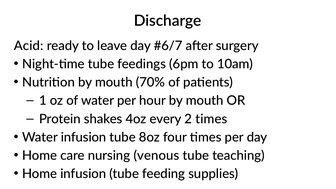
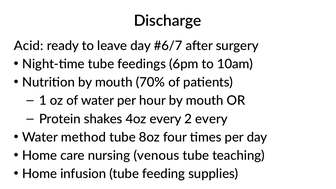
2 times: times -> every (211, 119)
Water infusion: infusion -> method (83, 137)
